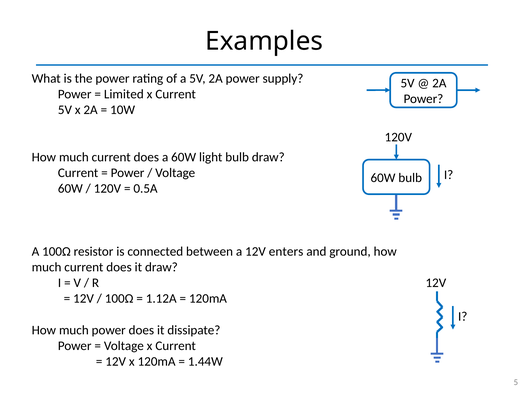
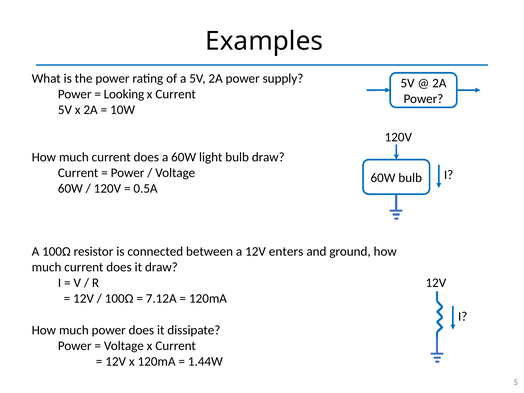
Limited: Limited -> Looking (124, 94)
1.12A: 1.12A -> 7.12A (161, 299)
